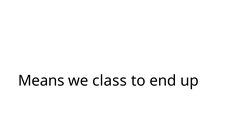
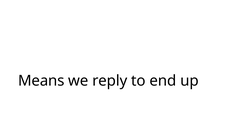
class: class -> reply (110, 81)
